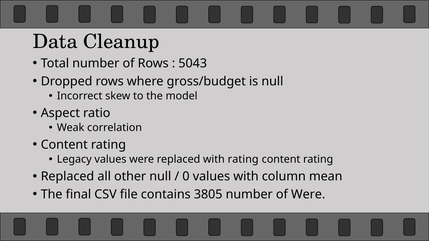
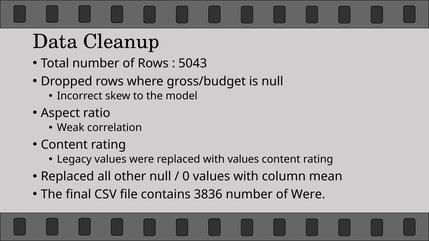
with rating: rating -> values (243, 160)
3805: 3805 -> 3836 (208, 195)
